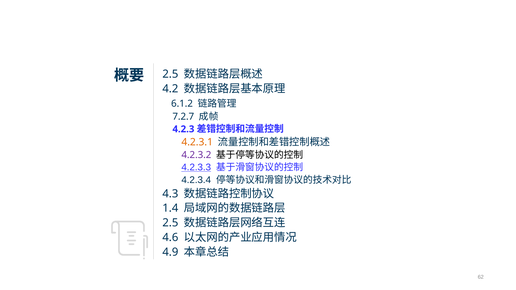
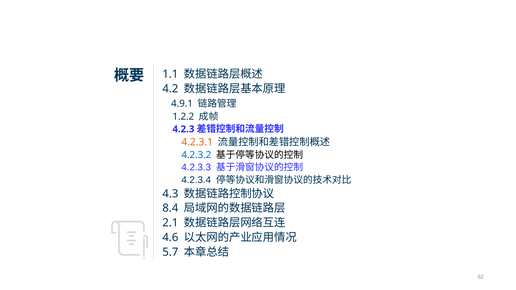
2.5: 2.5 -> 1.1 (170, 74)
6.1.2: 6.1.2 -> 4.9.1 (182, 104)
7.2.7: 7.2.7 -> 1.2.2 (183, 117)
4.2.3.2 colour: purple -> blue (196, 155)
4.2.3.3 underline: present -> none (196, 167)
1.4: 1.4 -> 8.4 (170, 208)
2.5: 2.5 -> 2.1 (170, 223)
4.9: 4.9 -> 5.7 (170, 252)
